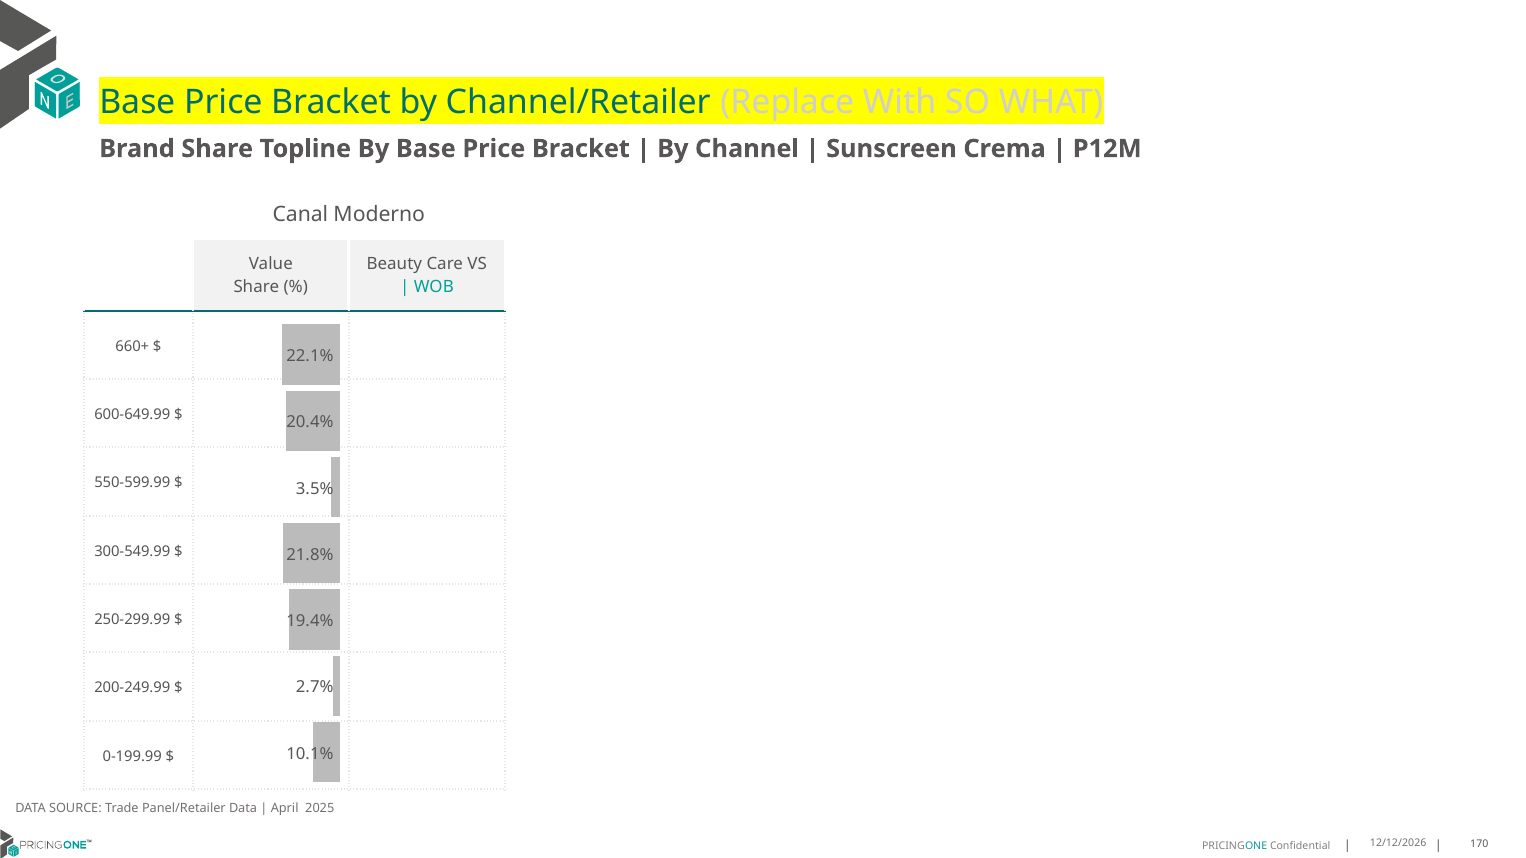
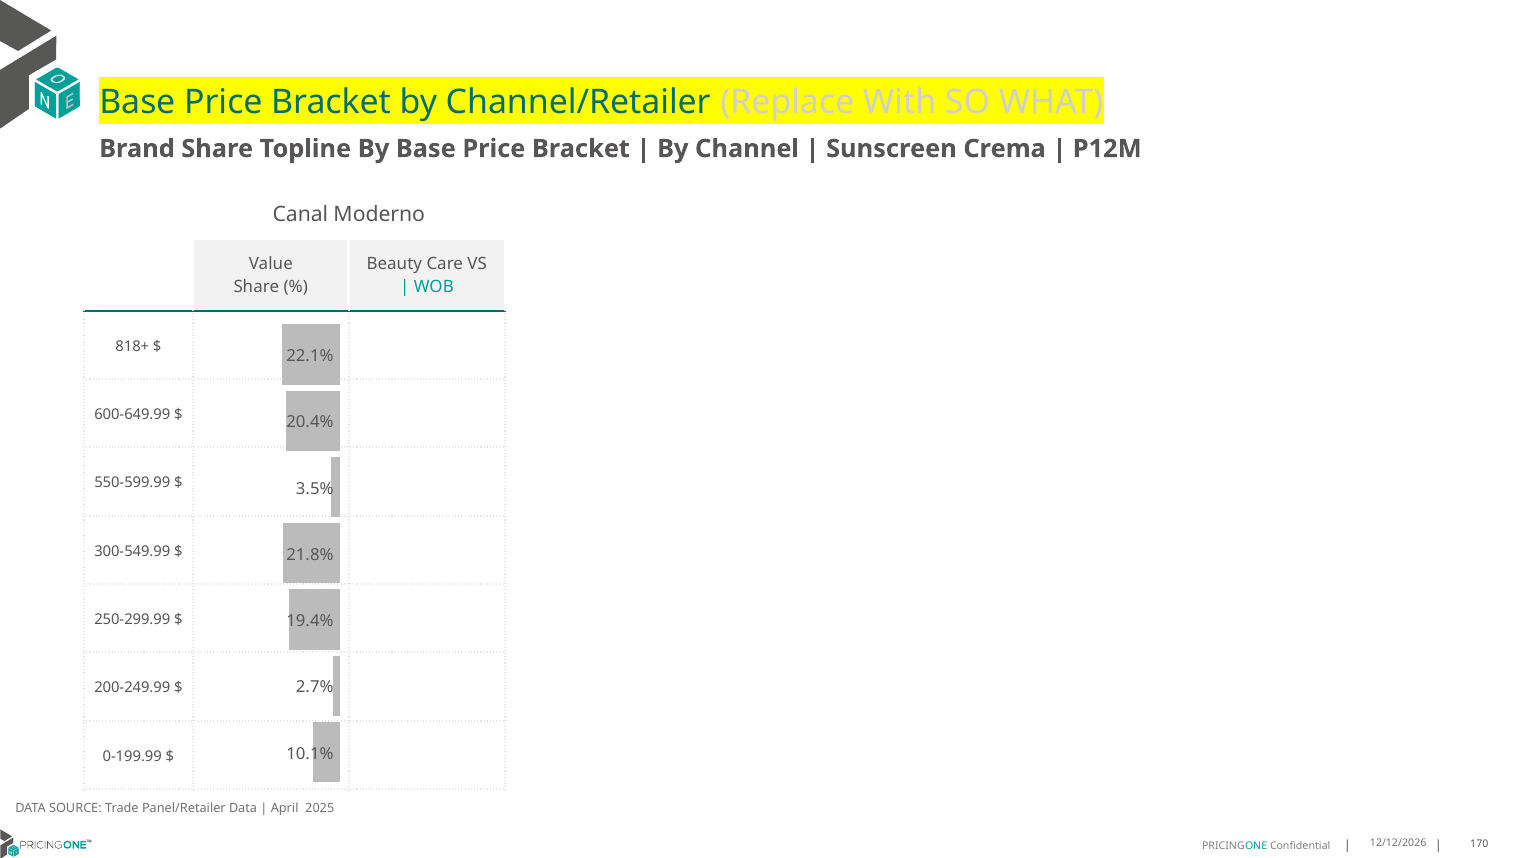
660+: 660+ -> 818+ (132, 346)
